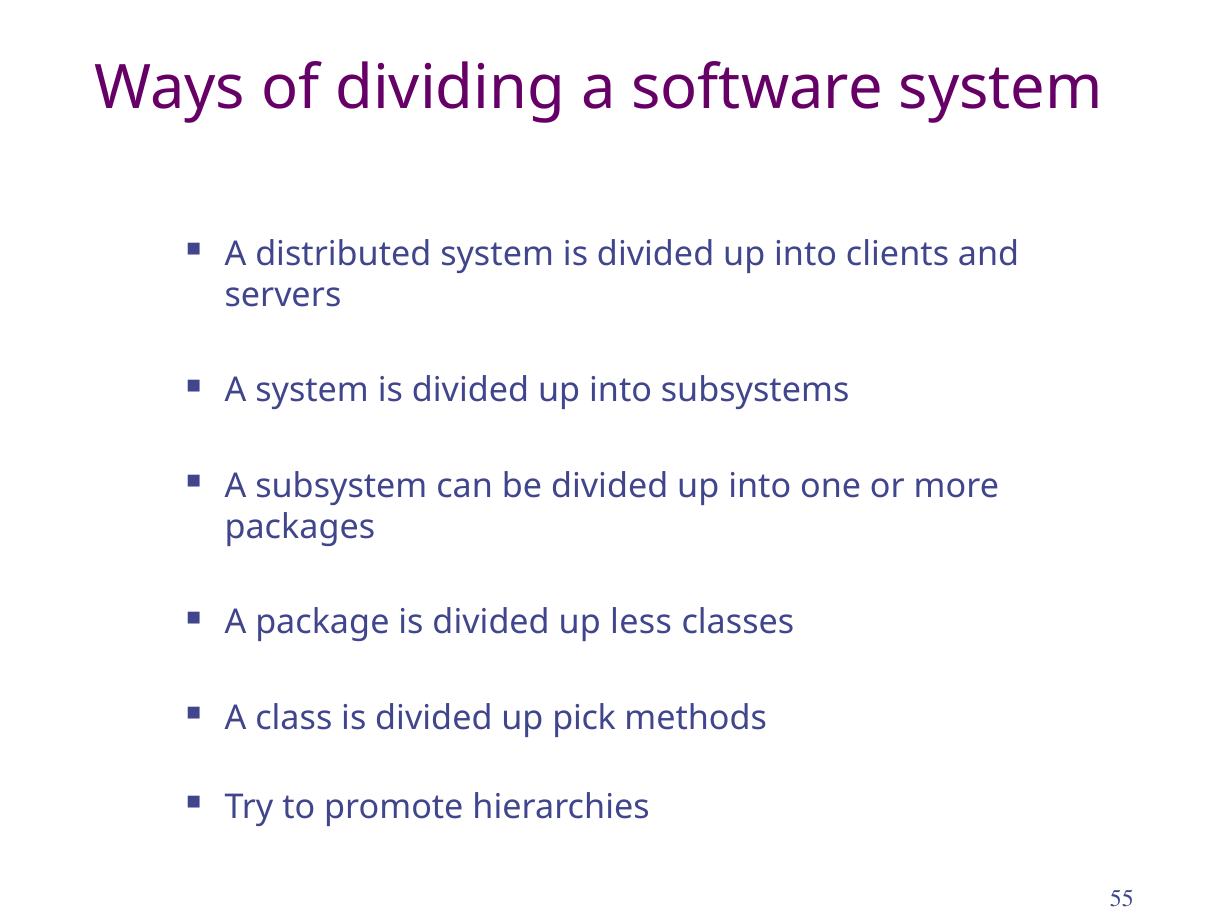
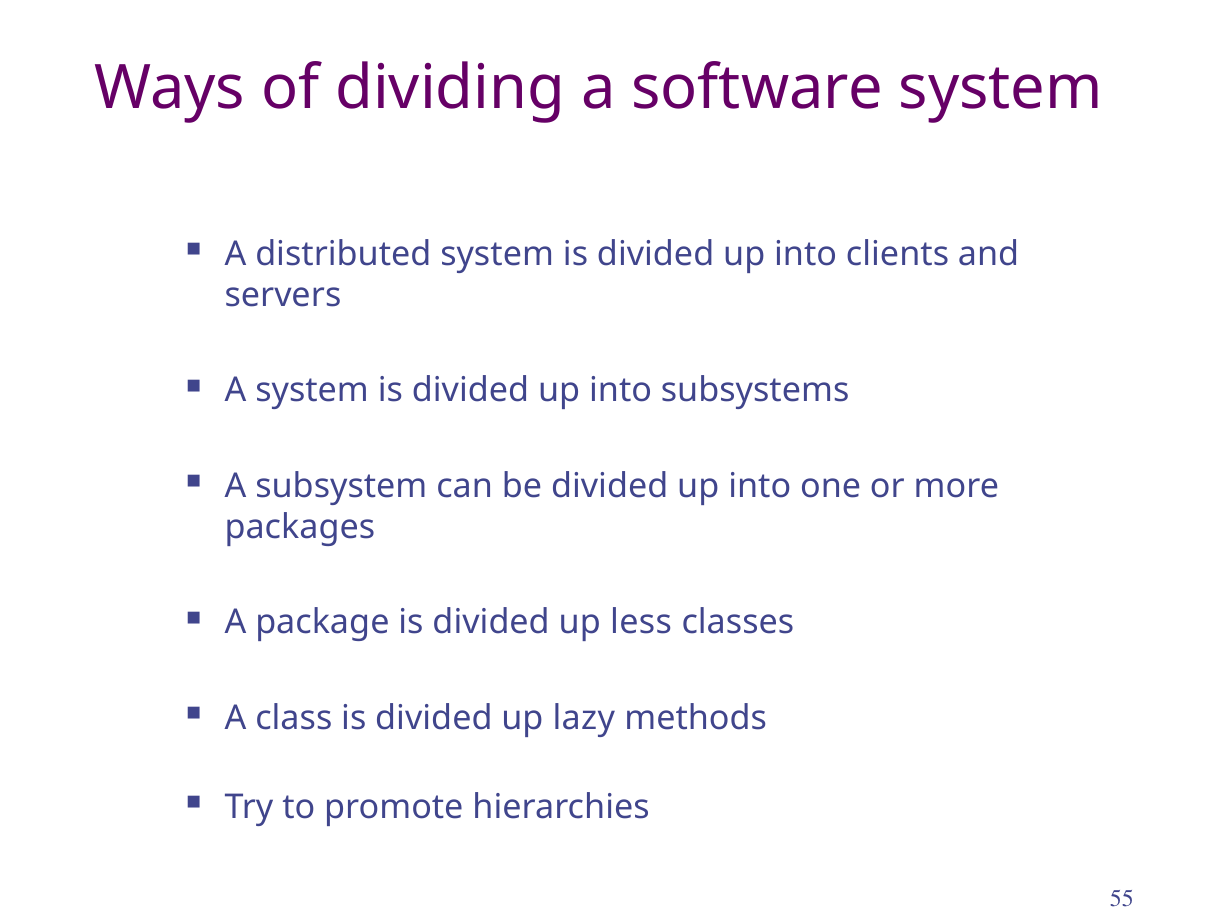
pick: pick -> lazy (584, 718)
